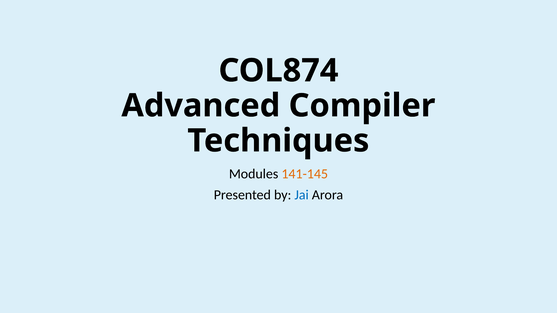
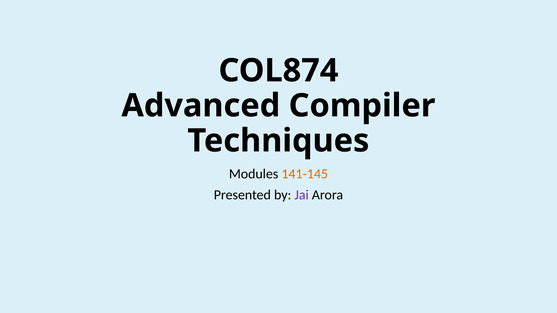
Jai colour: blue -> purple (302, 195)
